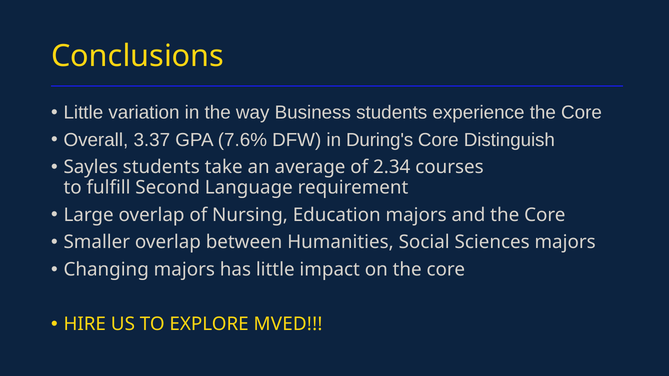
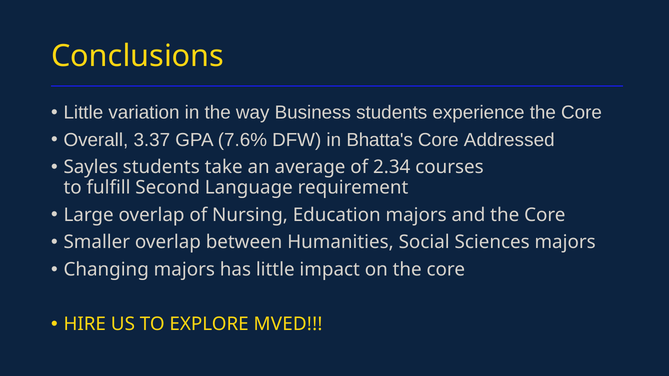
During's: During's -> Bhatta's (380, 140)
Distinguish: Distinguish -> Addressed (509, 140)
